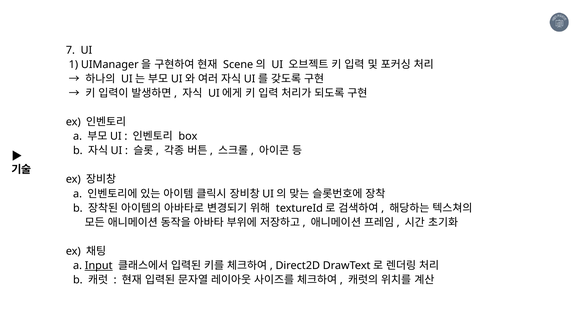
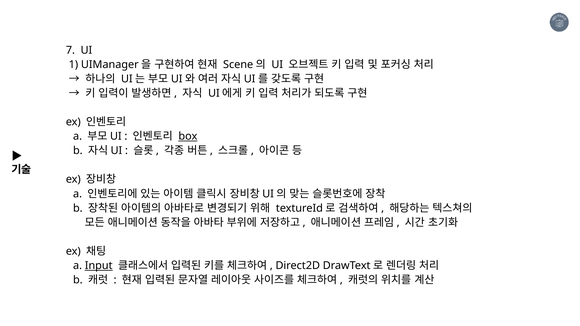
box underline: none -> present (188, 136)
